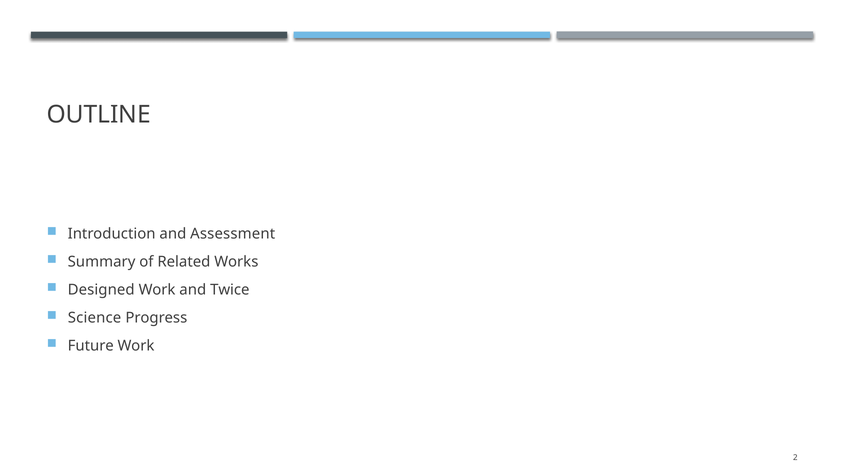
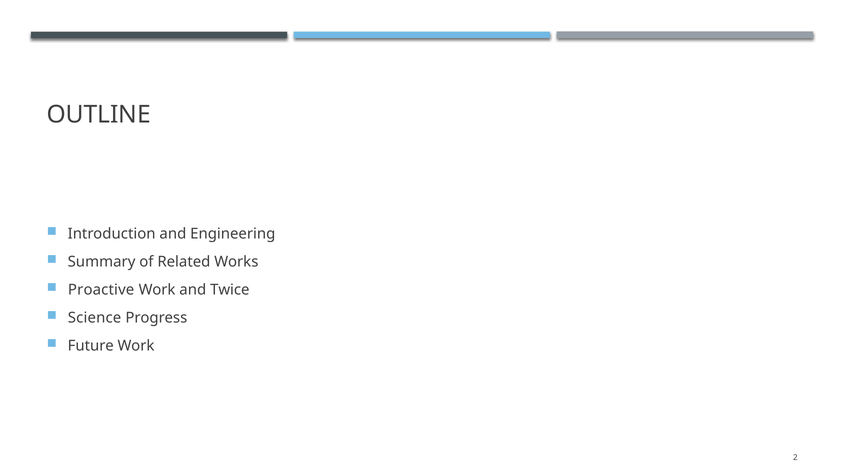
Assessment: Assessment -> Engineering (233, 234)
Designed: Designed -> Proactive (101, 290)
